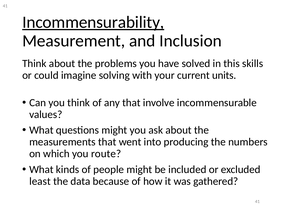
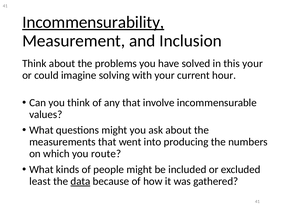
this skills: skills -> your (253, 64)
units: units -> hour (224, 75)
data underline: none -> present (80, 182)
